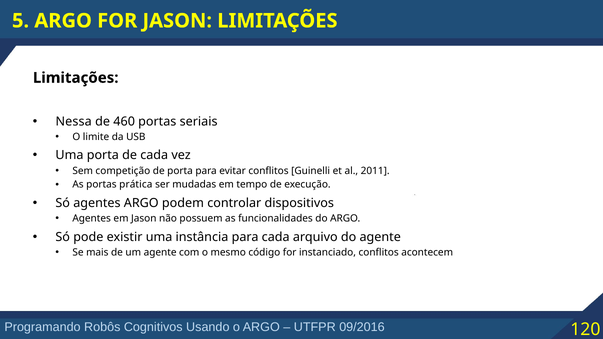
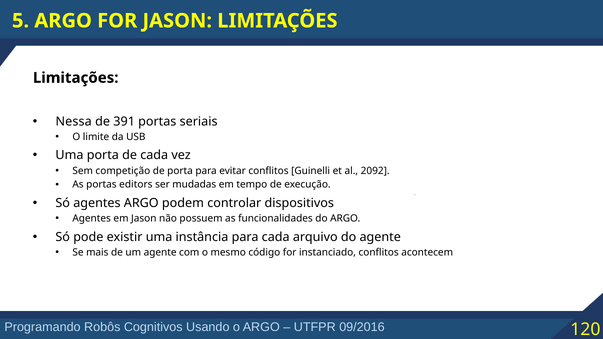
460: 460 -> 391 (124, 122)
2011: 2011 -> 2092 (375, 171)
prática: prática -> editors (136, 185)
